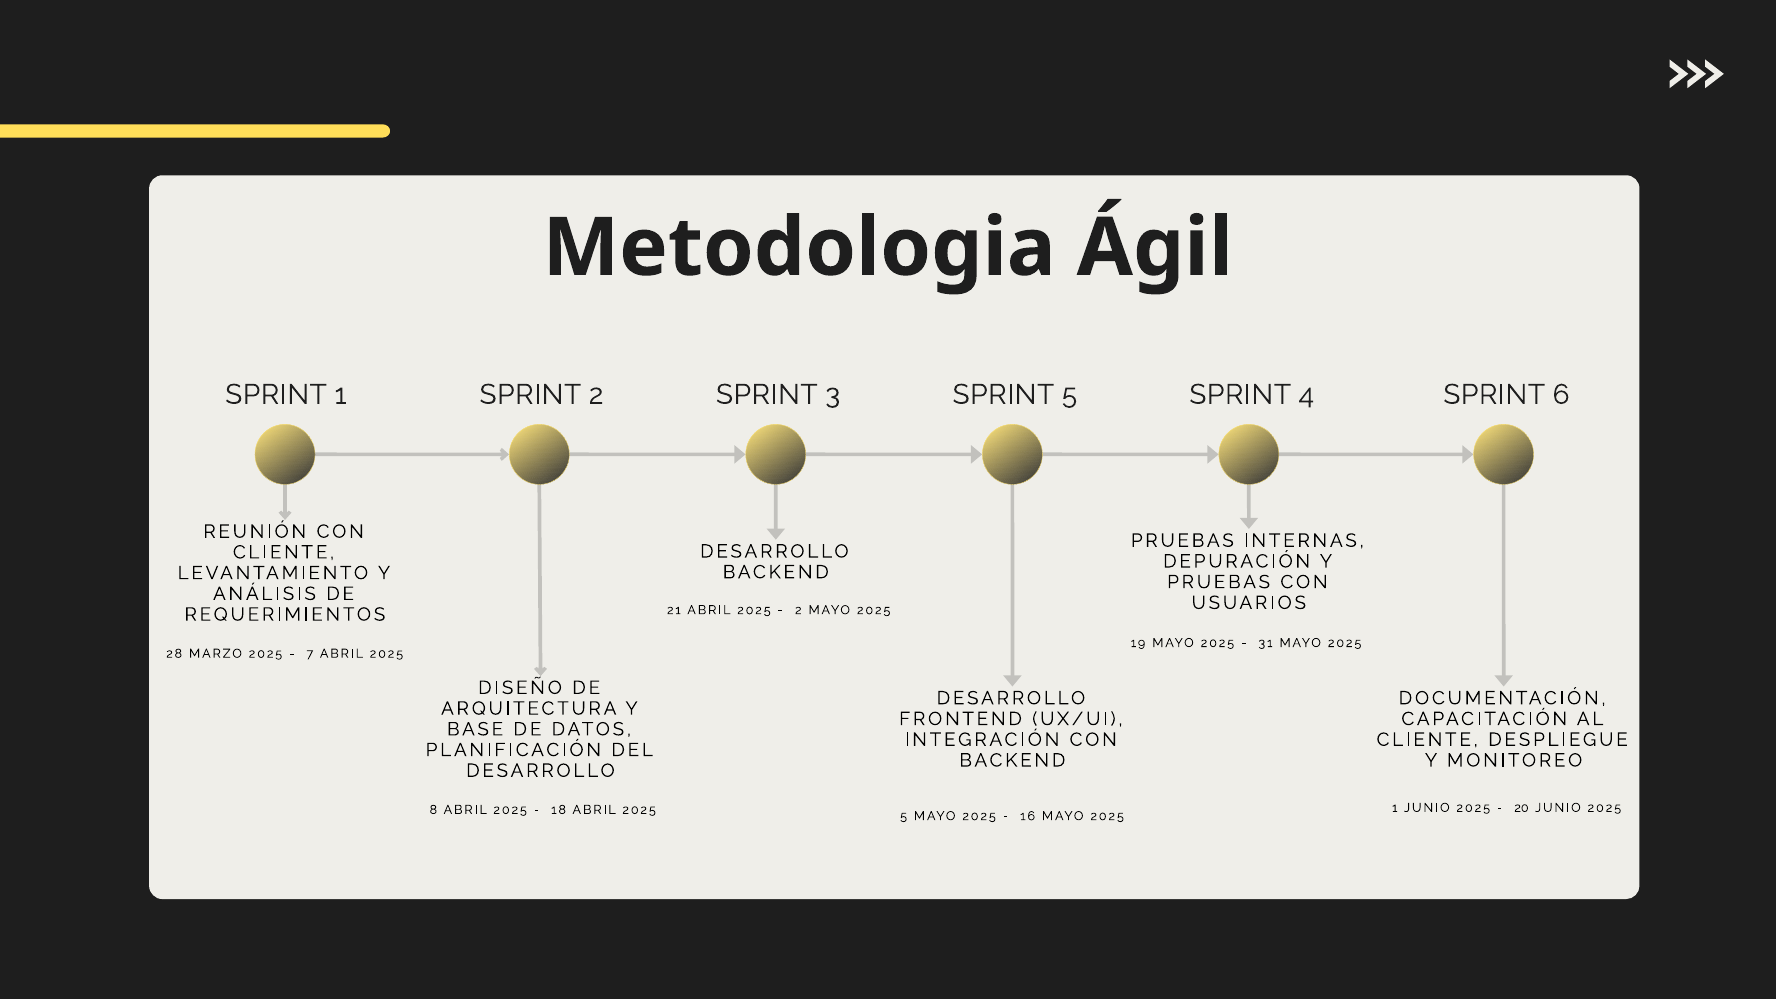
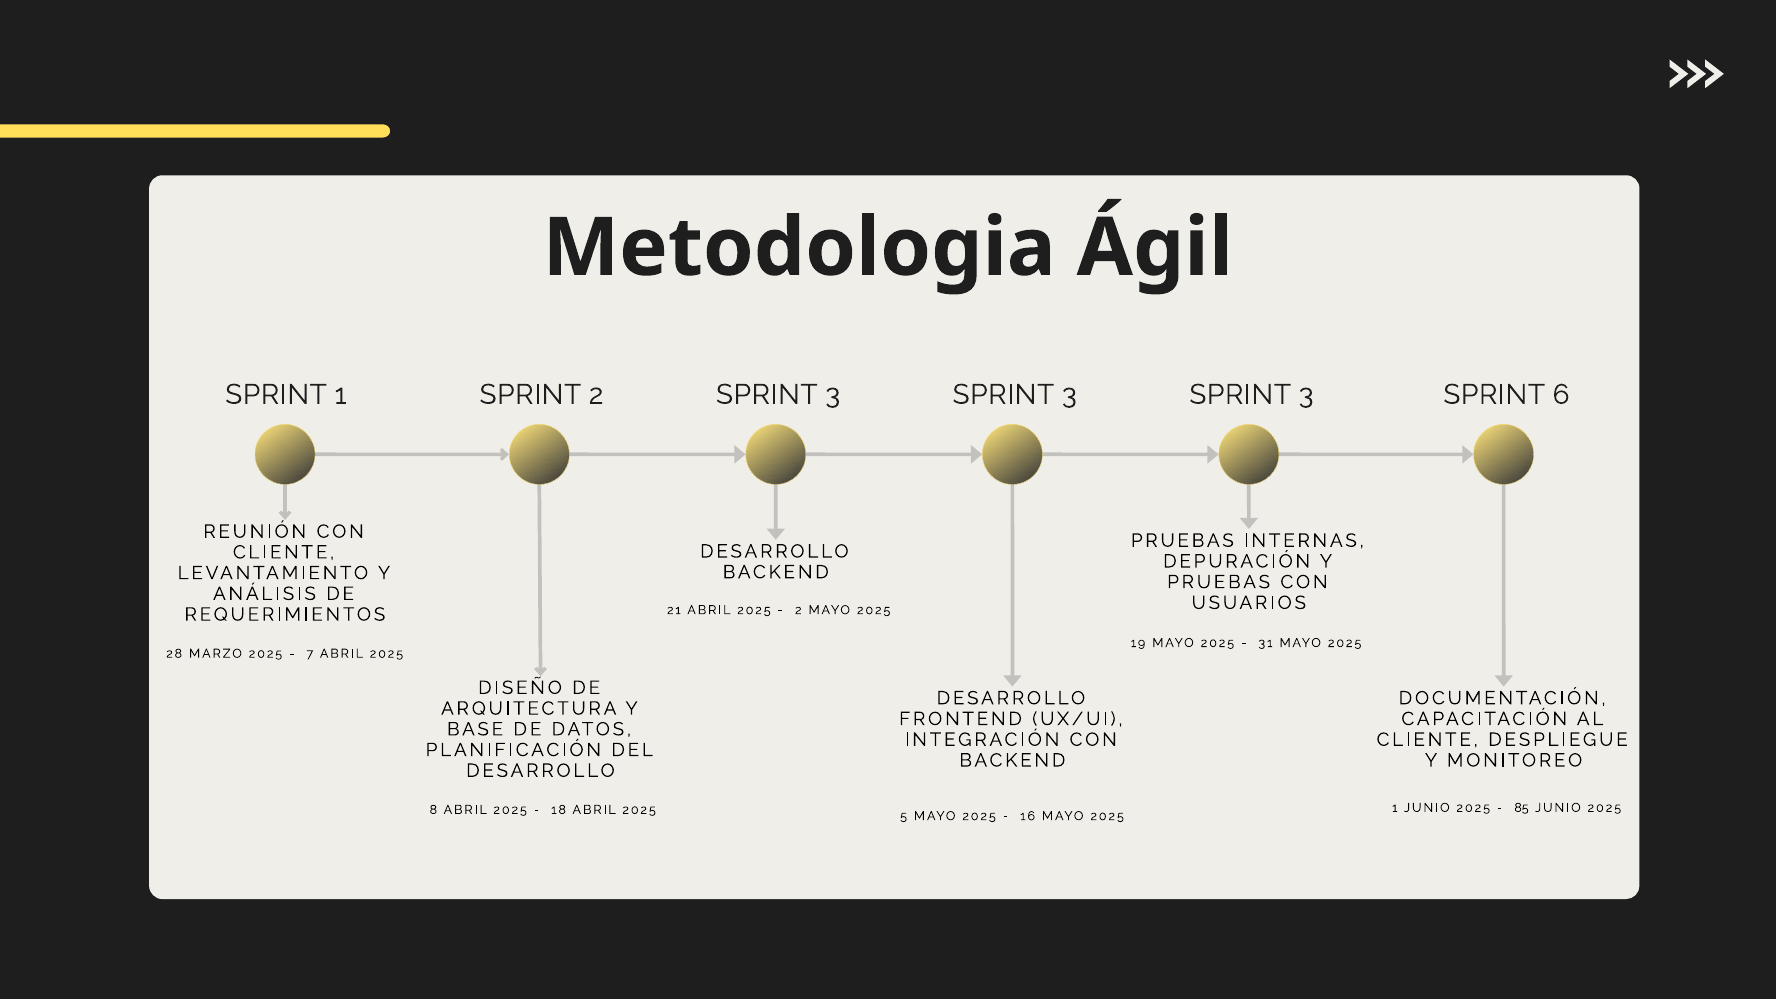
5: 5 -> 3 (1069, 394)
4: 4 -> 3 (1306, 394)
20: 20 -> 85 (1521, 808)
